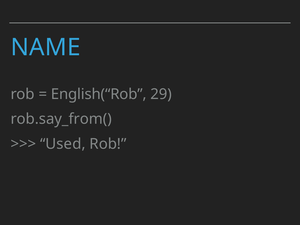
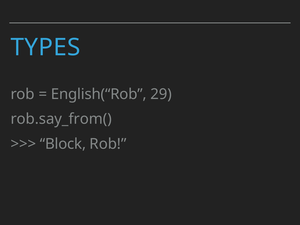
NAME: NAME -> TYPES (46, 47)
Used: Used -> Block (63, 144)
